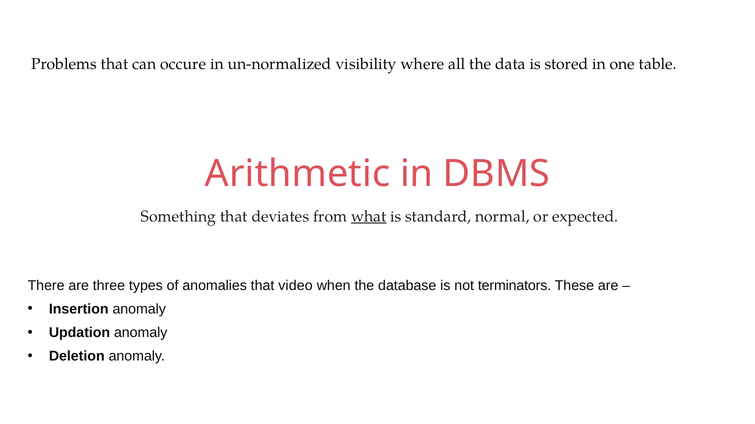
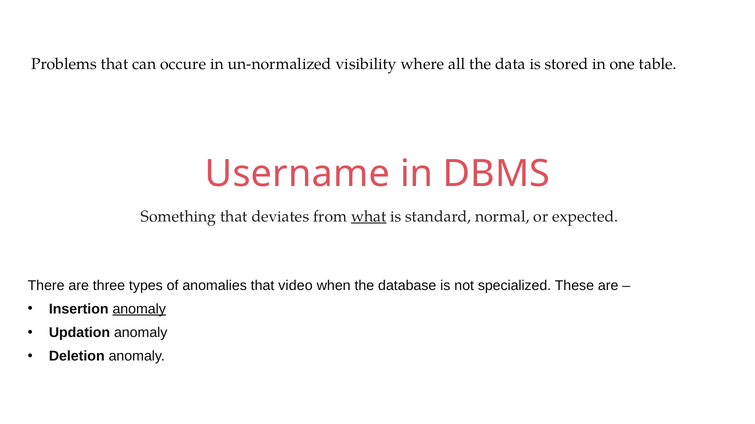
Arithmetic: Arithmetic -> Username (297, 174)
terminators: terminators -> specialized (515, 286)
anomaly underline: none -> present (139, 310)
